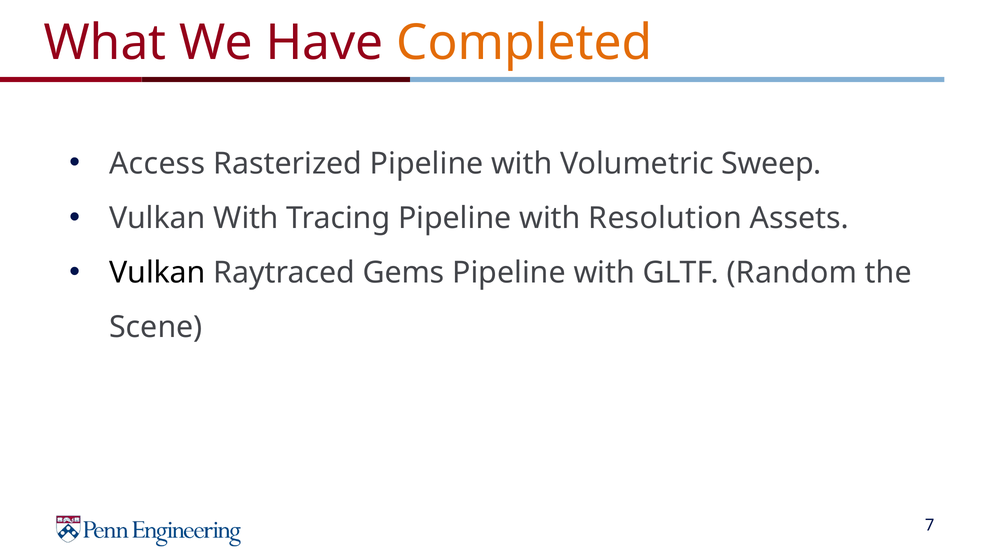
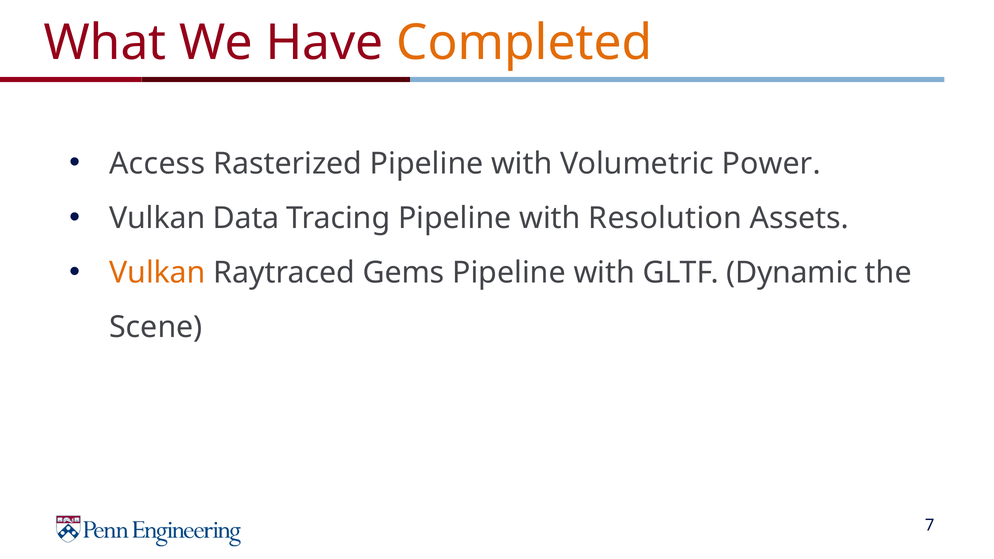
Sweep: Sweep -> Power (771, 164)
Vulkan With: With -> Data (246, 218)
Vulkan colour: black -> orange (158, 273)
Random: Random -> Dynamic (792, 273)
